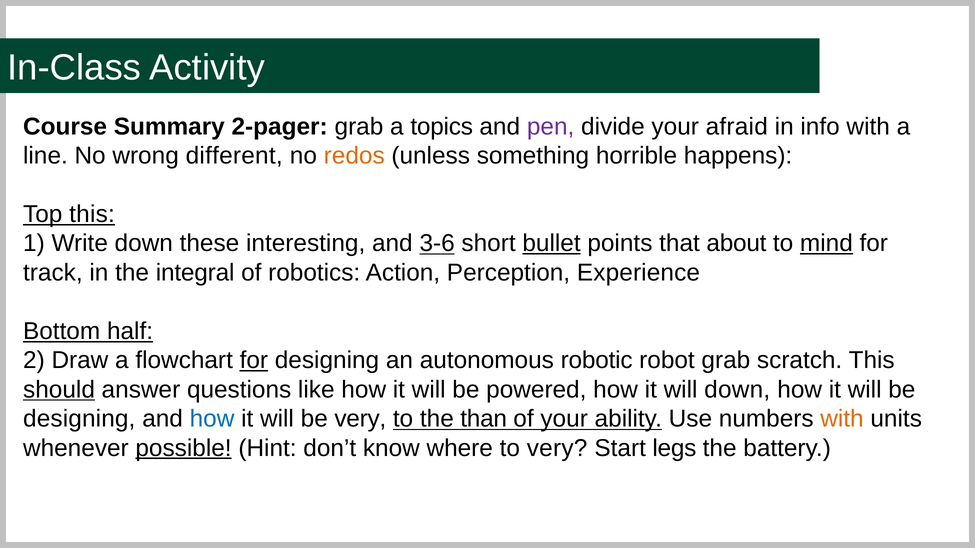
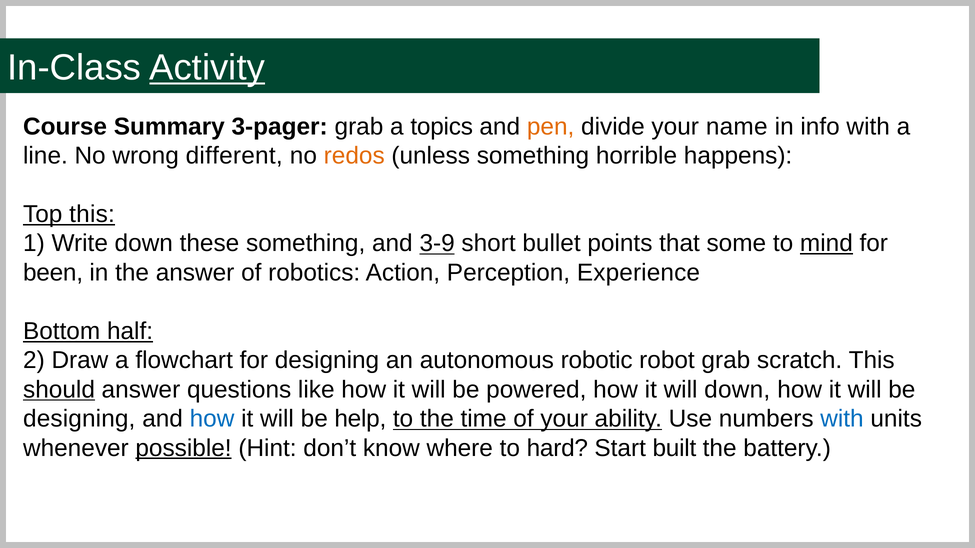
Activity underline: none -> present (207, 68)
2-pager: 2-pager -> 3-pager (280, 127)
pen colour: purple -> orange (551, 127)
afraid: afraid -> name (737, 127)
these interesting: interesting -> something (306, 244)
3-6: 3-6 -> 3-9 (437, 244)
bullet underline: present -> none (552, 244)
about: about -> some (736, 244)
track: track -> been (53, 273)
the integral: integral -> answer (195, 273)
for underline: present -> none (254, 361)
be very: very -> help (360, 419)
than: than -> time (484, 419)
with colour: orange -> blue (842, 419)
to very: very -> hard (557, 448)
legs: legs -> built (674, 448)
